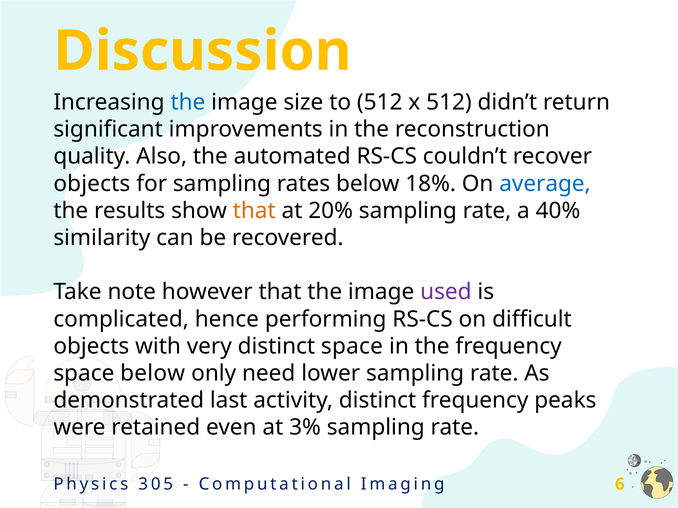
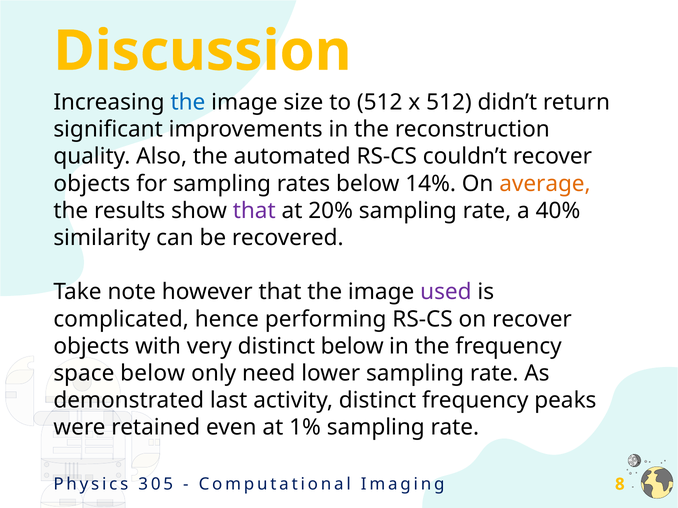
18%: 18% -> 14% (431, 184)
average colour: blue -> orange (545, 184)
that colour: orange -> purple (254, 211)
on difficult: difficult -> recover (532, 319)
distinct space: space -> below (352, 346)
3%: 3% -> 1% (305, 428)
6: 6 -> 8 (620, 485)
